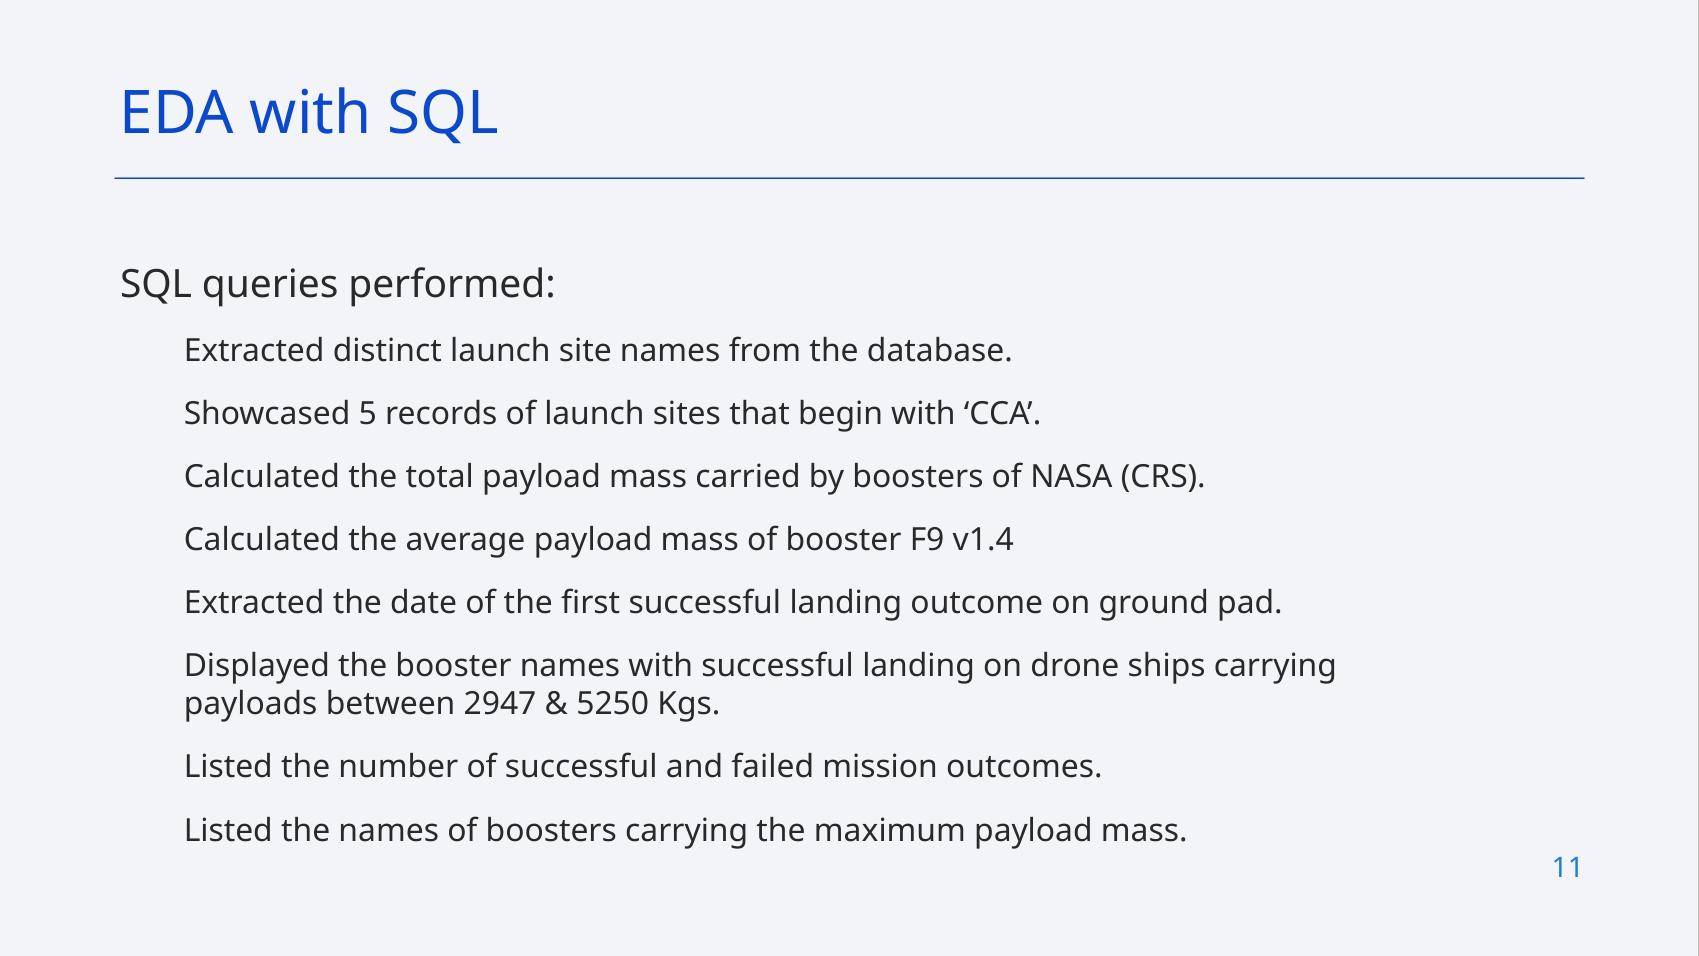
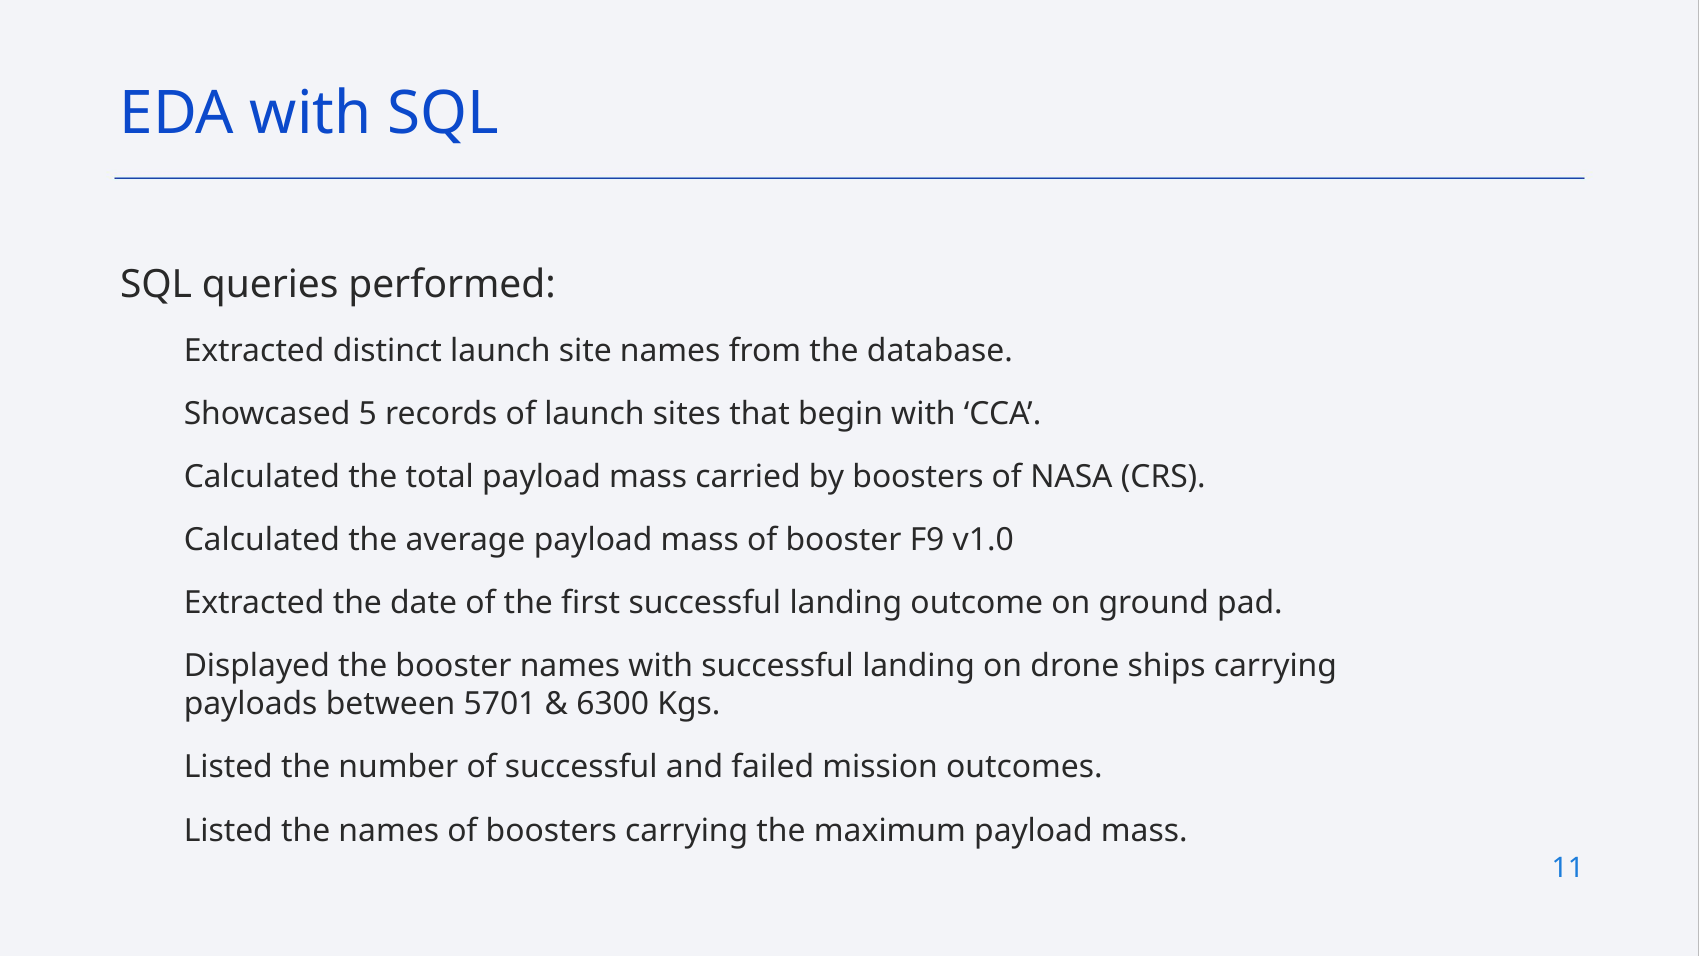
v1.4: v1.4 -> v1.0 (983, 540)
2947: 2947 -> 5701 (500, 704)
5250: 5250 -> 6300 (613, 704)
